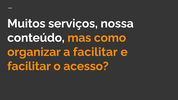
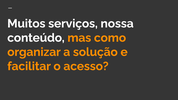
a facilitar: facilitar -> solução (95, 52)
